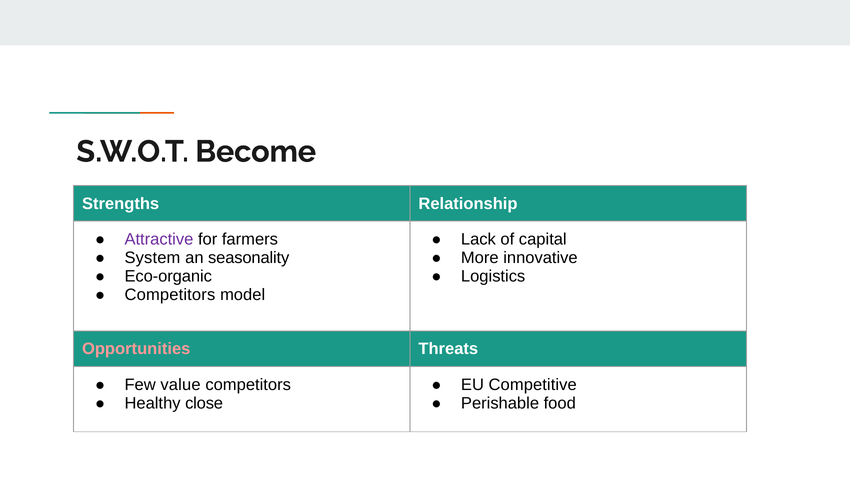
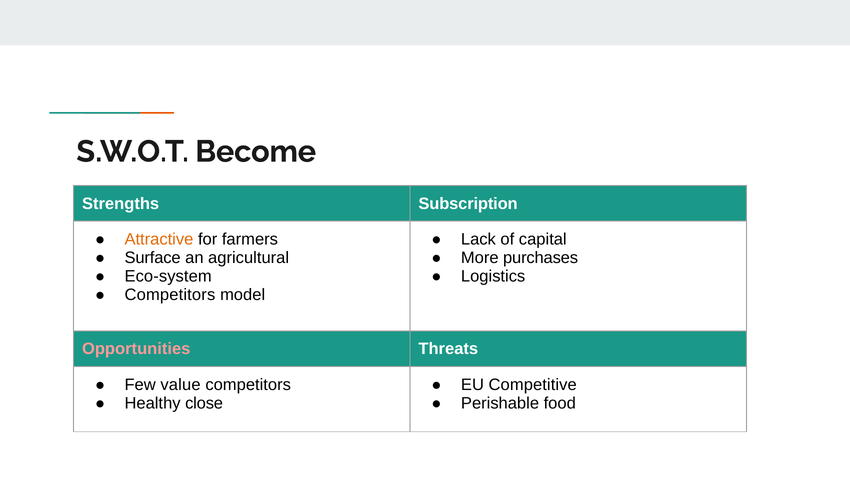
Relationship: Relationship -> Subscription (468, 204)
Attractive colour: purple -> orange (159, 239)
System: System -> Surface (153, 258)
seasonality: seasonality -> agricultural (249, 258)
innovative: innovative -> purchases (541, 258)
Eco-organic: Eco-organic -> Eco-system (168, 276)
